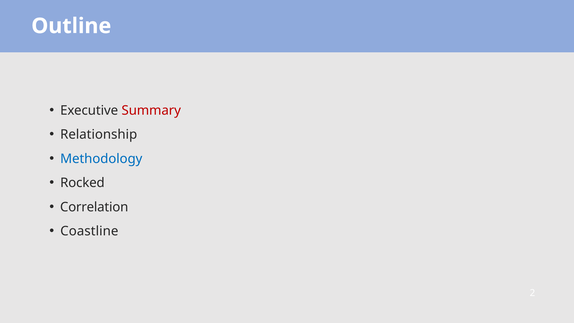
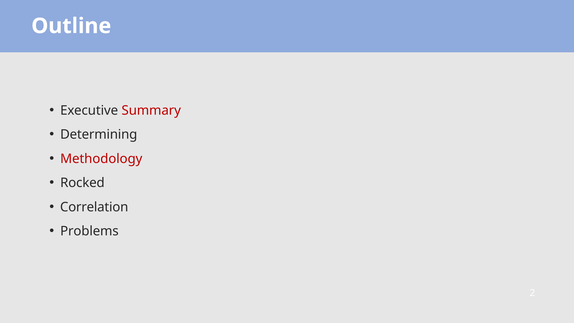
Relationship: Relationship -> Determining (99, 135)
Methodology colour: blue -> red (101, 159)
Coastline: Coastline -> Problems (89, 231)
